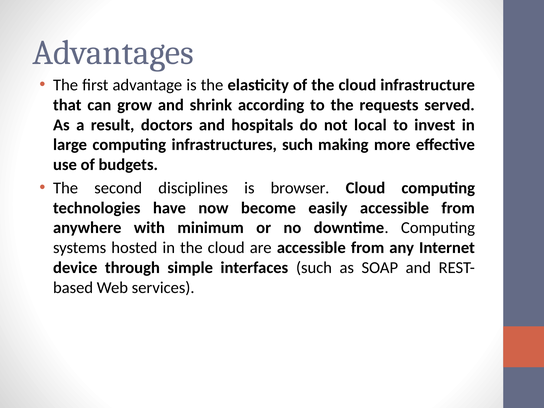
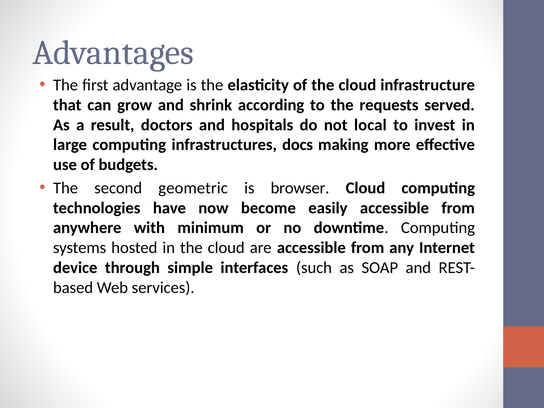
infrastructures such: such -> docs (298, 145)
disciplines: disciplines -> geometric (193, 188)
